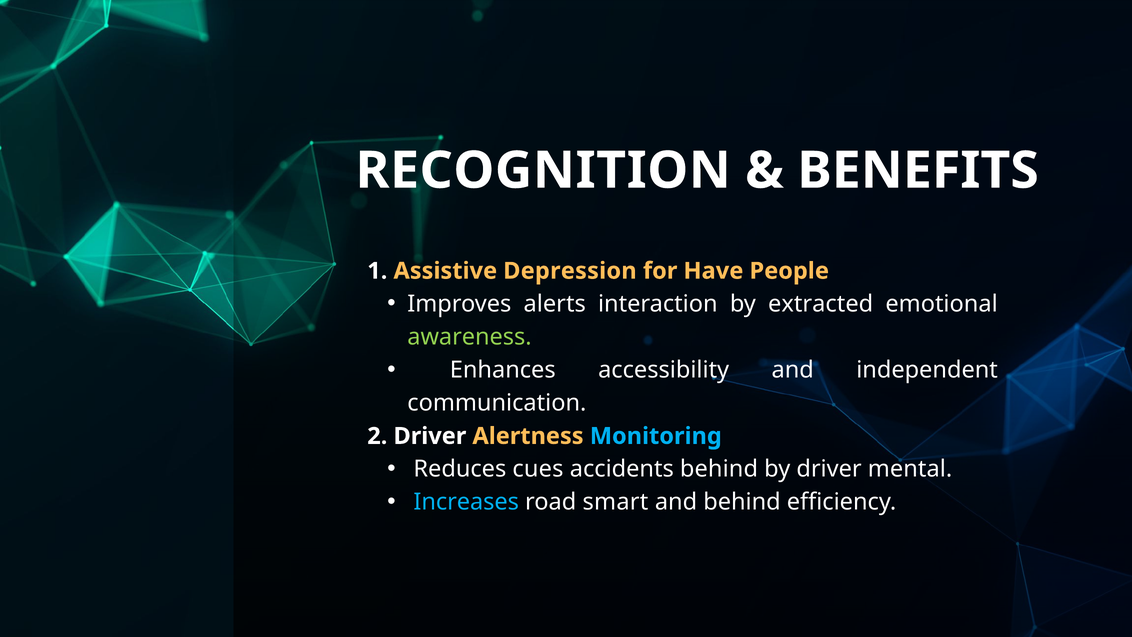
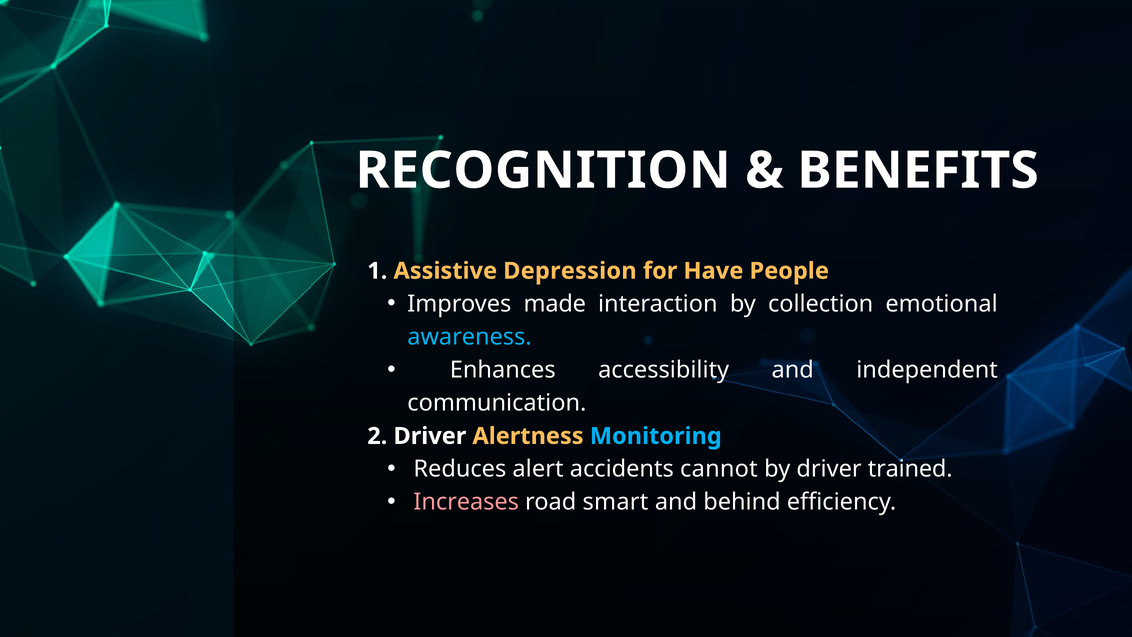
alerts: alerts -> made (555, 304)
extracted: extracted -> collection (821, 304)
awareness colour: light green -> light blue (469, 337)
cues: cues -> alert (538, 469)
accidents behind: behind -> cannot (719, 469)
mental: mental -> trained (910, 469)
Increases colour: light blue -> pink (466, 502)
